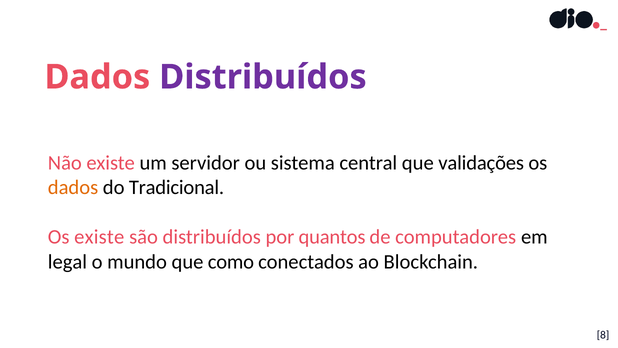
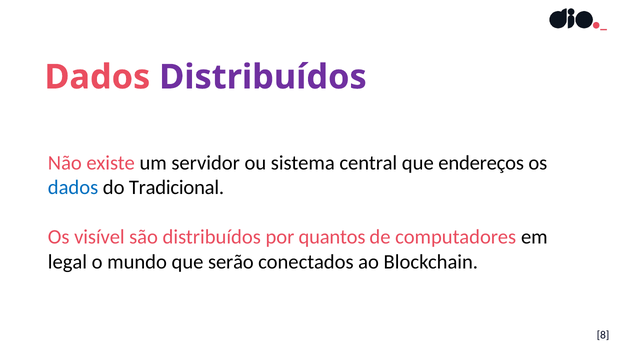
validações: validações -> endereços (481, 163)
dados colour: orange -> blue (73, 187)
Os existe: existe -> visível (99, 237)
como: como -> serão (231, 261)
